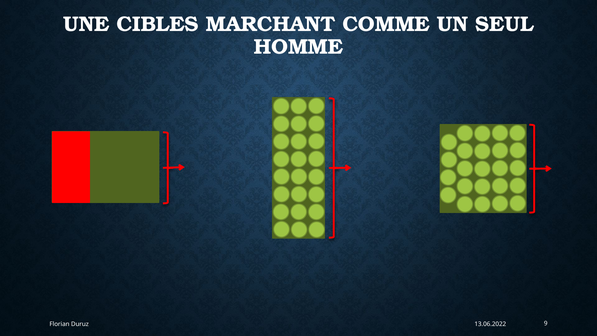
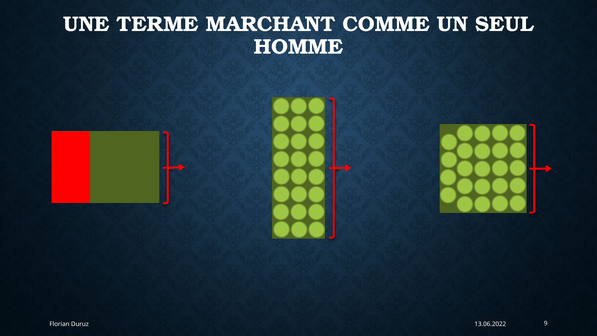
CIBLES: CIBLES -> TERME (158, 24)
